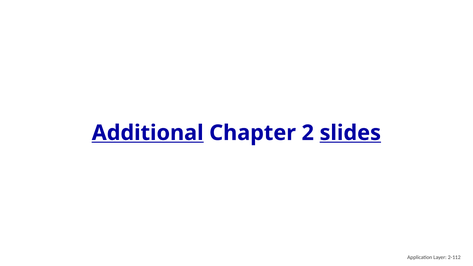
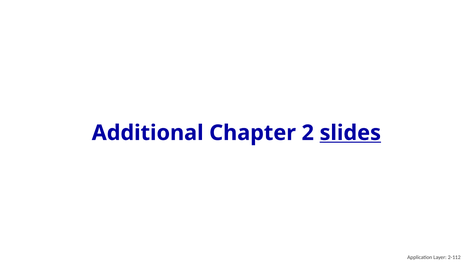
Additional underline: present -> none (148, 133)
